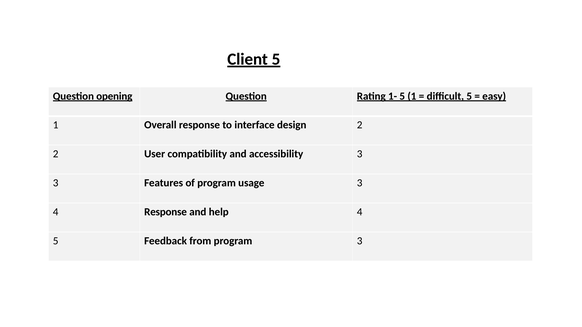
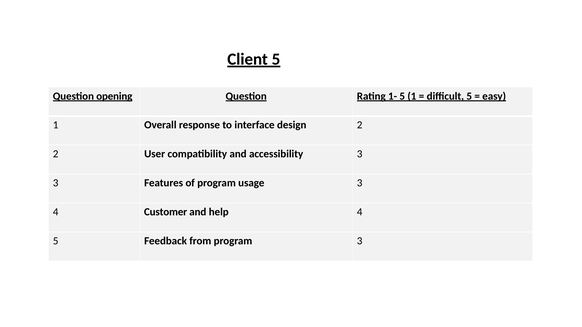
4 Response: Response -> Customer (166, 212)
